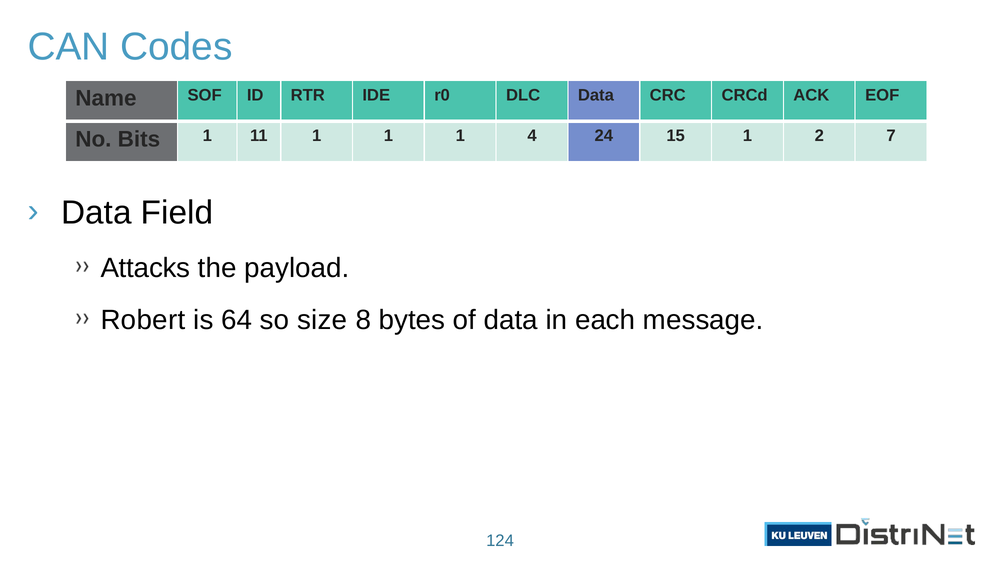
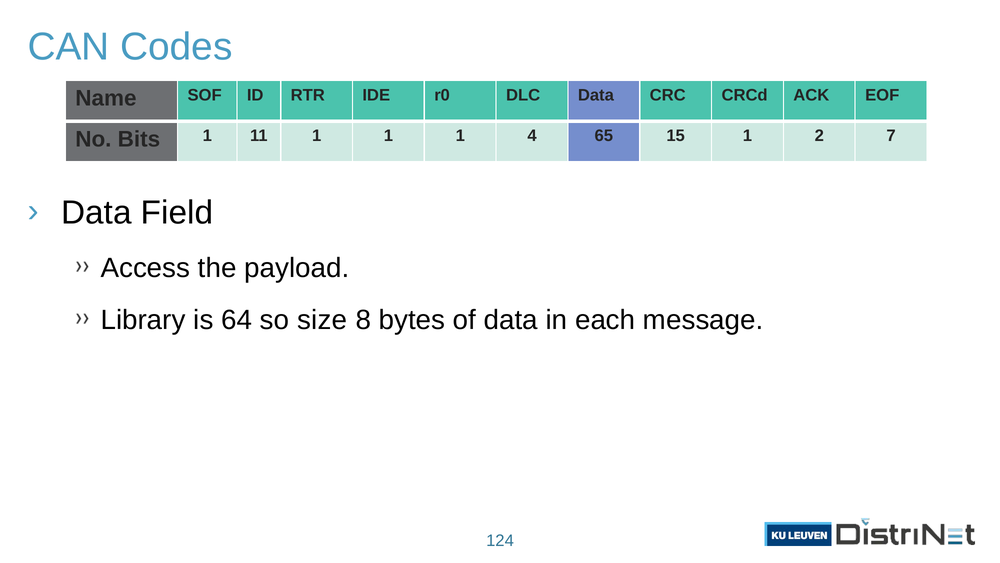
24: 24 -> 65 (604, 136)
Attacks: Attacks -> Access (145, 268)
Robert: Robert -> Library (143, 320)
